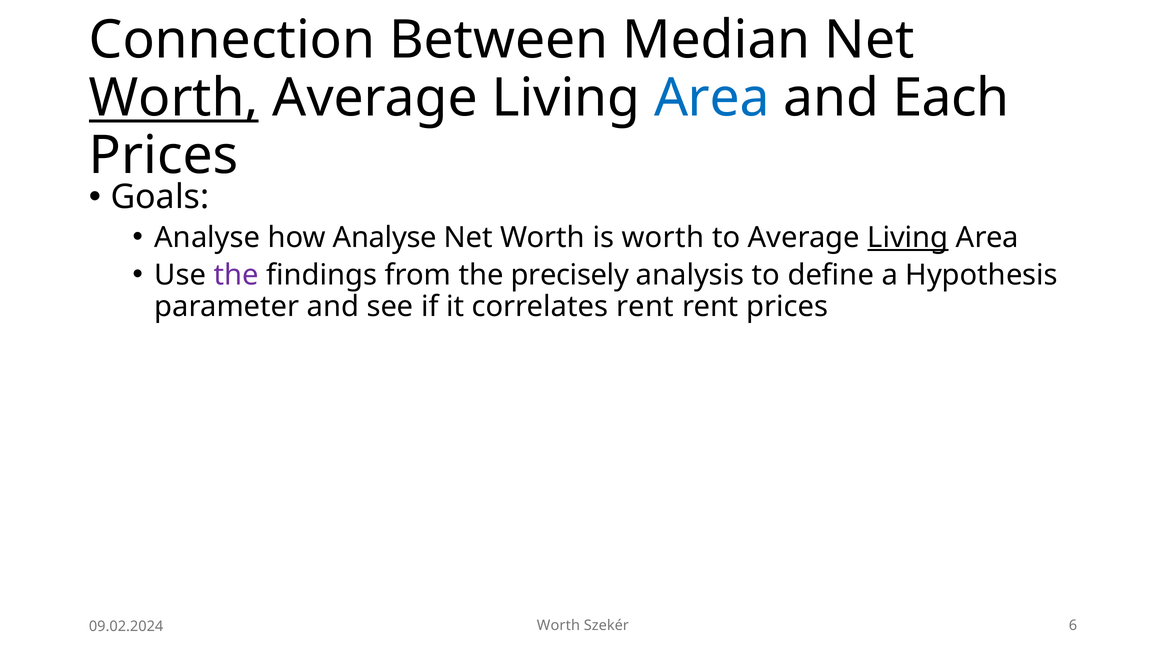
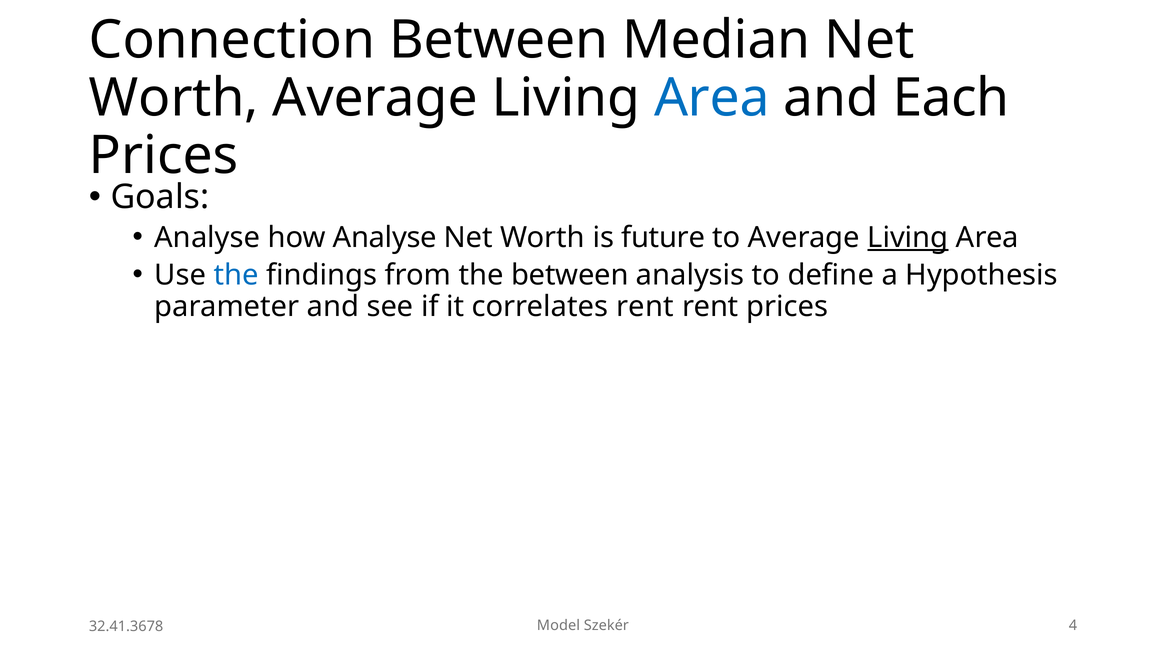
Worth underline: present -> none (174, 98)
is worth: worth -> future (663, 237)
the colour: purple -> blue (236, 275)
the precisely: precisely -> between (570, 275)
Worth: Worth -> Model (558, 625)
6: 6 -> 4 (1073, 625)
09.02.2024: 09.02.2024 -> 32.41.3678 (126, 626)
